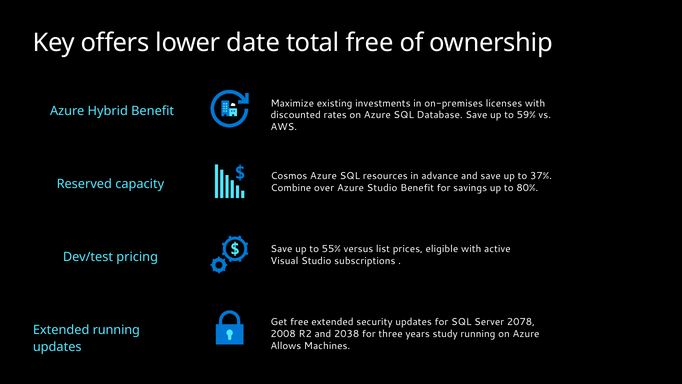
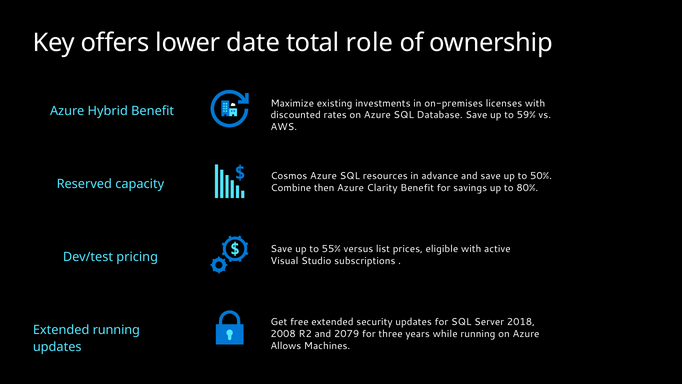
total free: free -> role (369, 43)
37%: 37% -> 50% (541, 176)
over: over -> then (324, 188)
Azure Studio: Studio -> Clarity (382, 188)
2078: 2078 -> 2018 (521, 322)
2038: 2038 -> 2079 (347, 334)
study: study -> while (445, 334)
